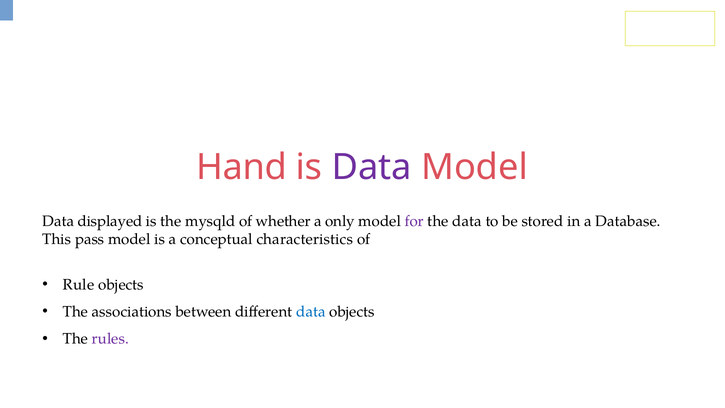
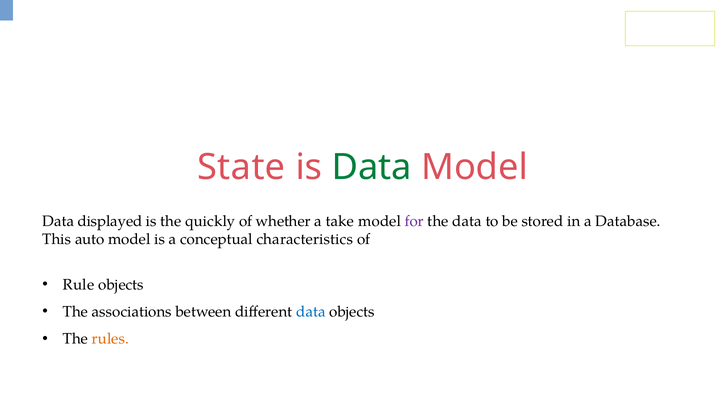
Hand: Hand -> State (241, 167)
Data colour: purple -> green (372, 167)
mysqld: mysqld -> quickly (210, 221)
only: only -> take (340, 221)
pass: pass -> auto (90, 239)
rules colour: purple -> orange (110, 339)
